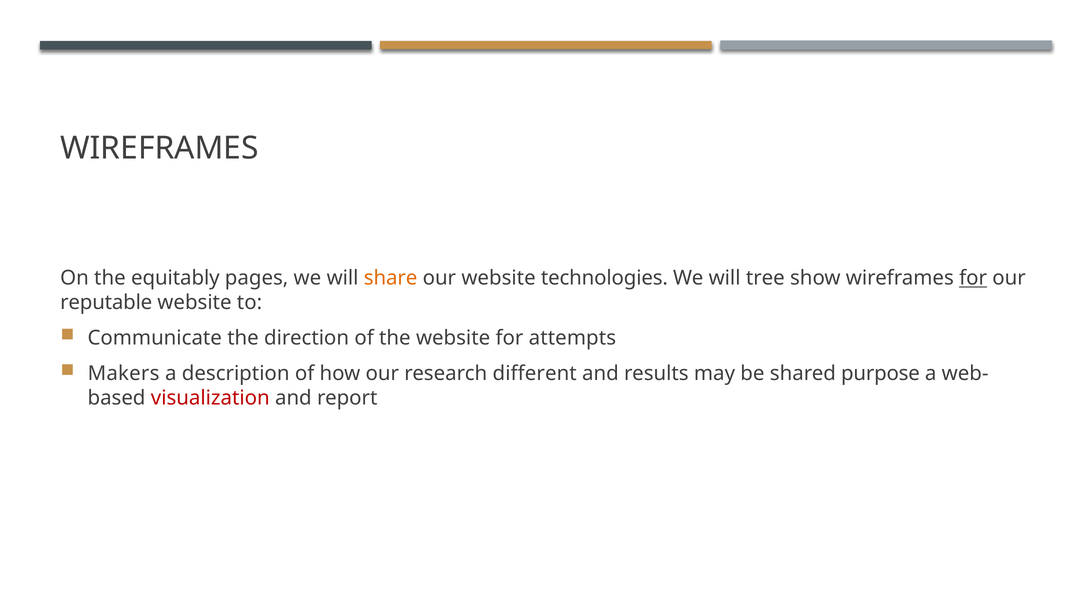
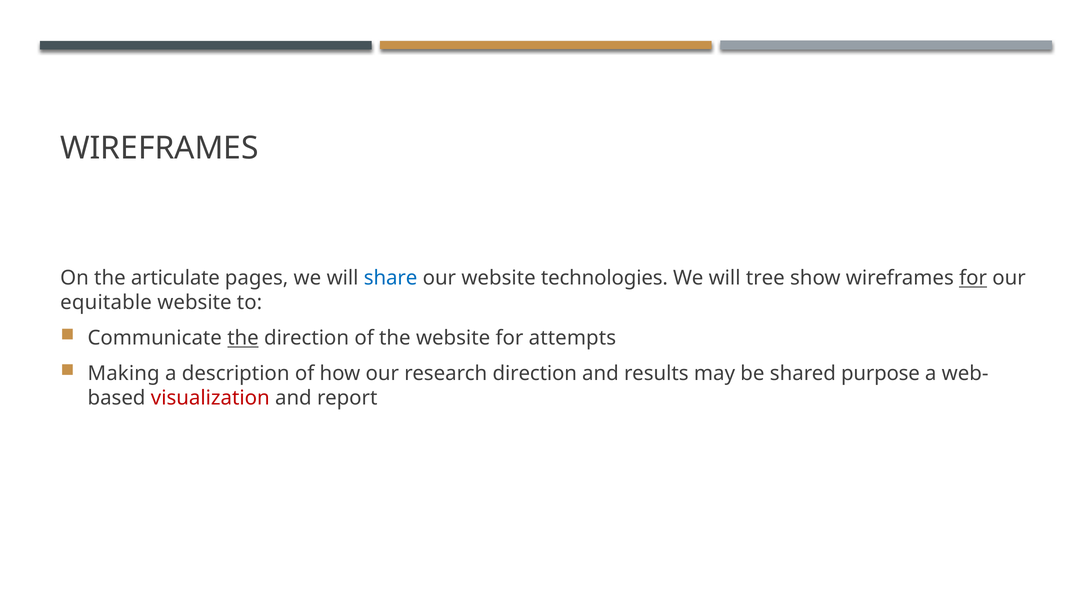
equitably: equitably -> articulate (175, 278)
share colour: orange -> blue (391, 278)
reputable: reputable -> equitable (106, 303)
the underline: none -> present (243, 338)
Makers: Makers -> Making (124, 374)
research different: different -> direction (535, 374)
